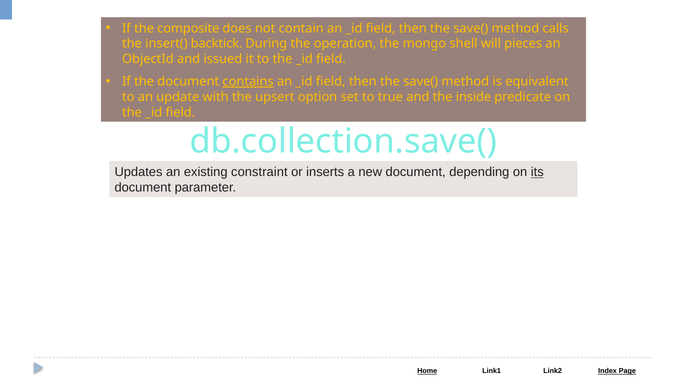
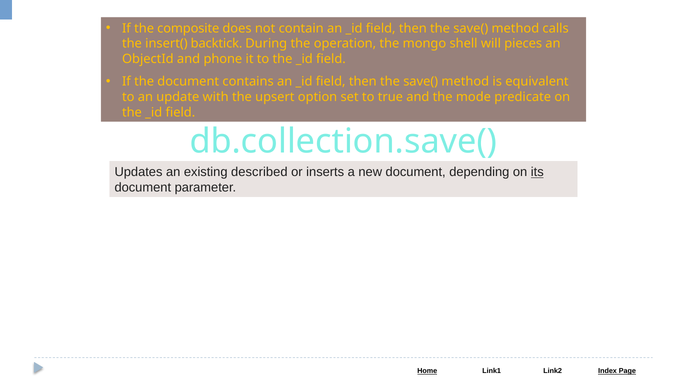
issued: issued -> phone (223, 59)
contains underline: present -> none (248, 82)
inside: inside -> mode (473, 97)
constraint: constraint -> described (259, 172)
